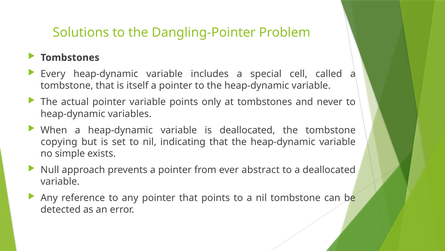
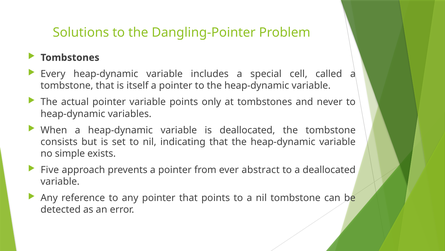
copying: copying -> consists (59, 141)
Null: Null -> Five (50, 169)
